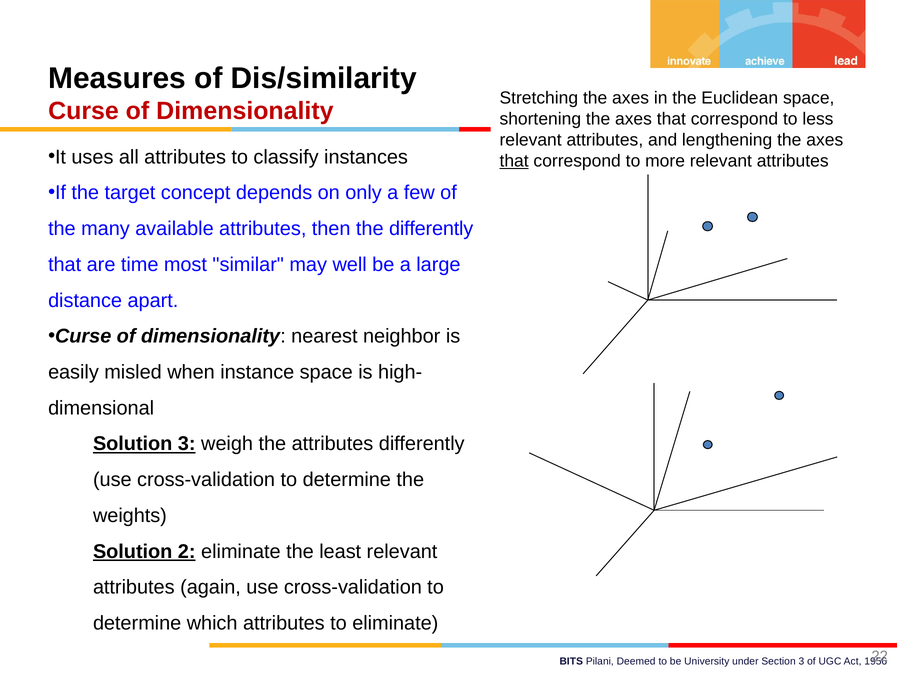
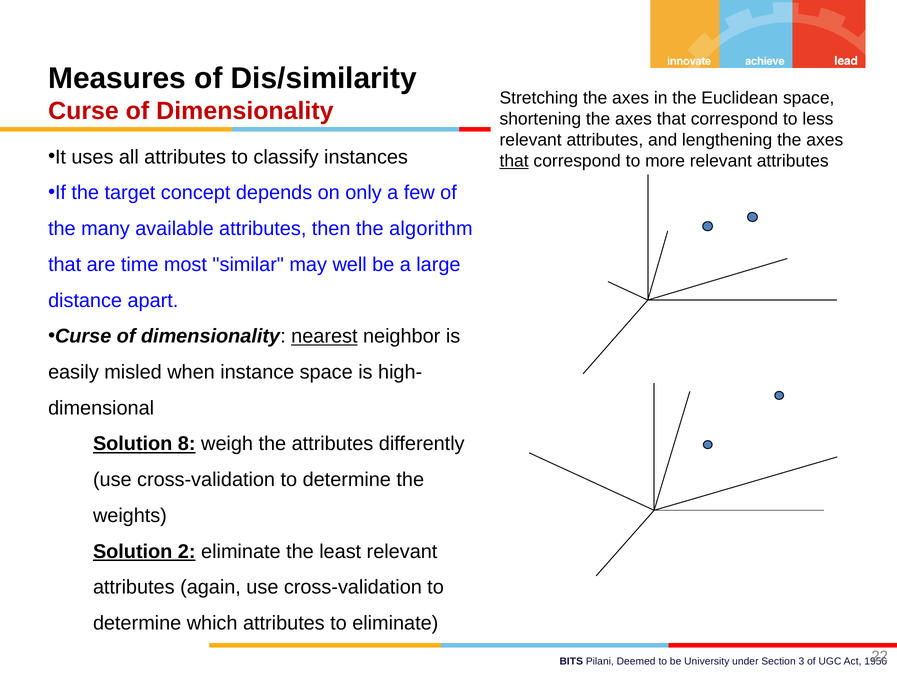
the differently: differently -> algorithm (431, 229)
nearest underline: none -> present (324, 336)
Solution 3: 3 -> 8 (187, 444)
